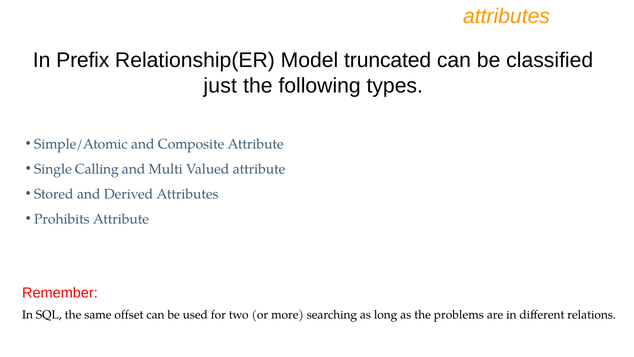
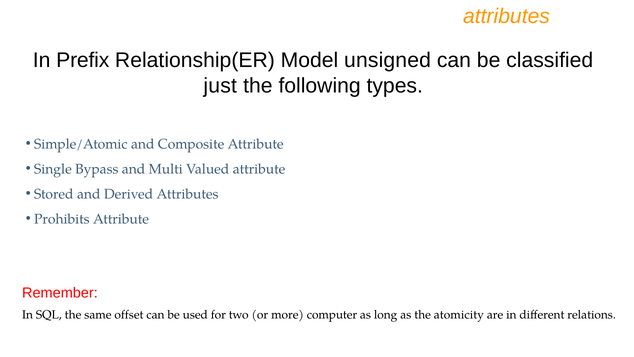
truncated: truncated -> unsigned (388, 60)
Calling: Calling -> Bypass (97, 169)
searching: searching -> computer (332, 314)
problems: problems -> atomicity (459, 314)
